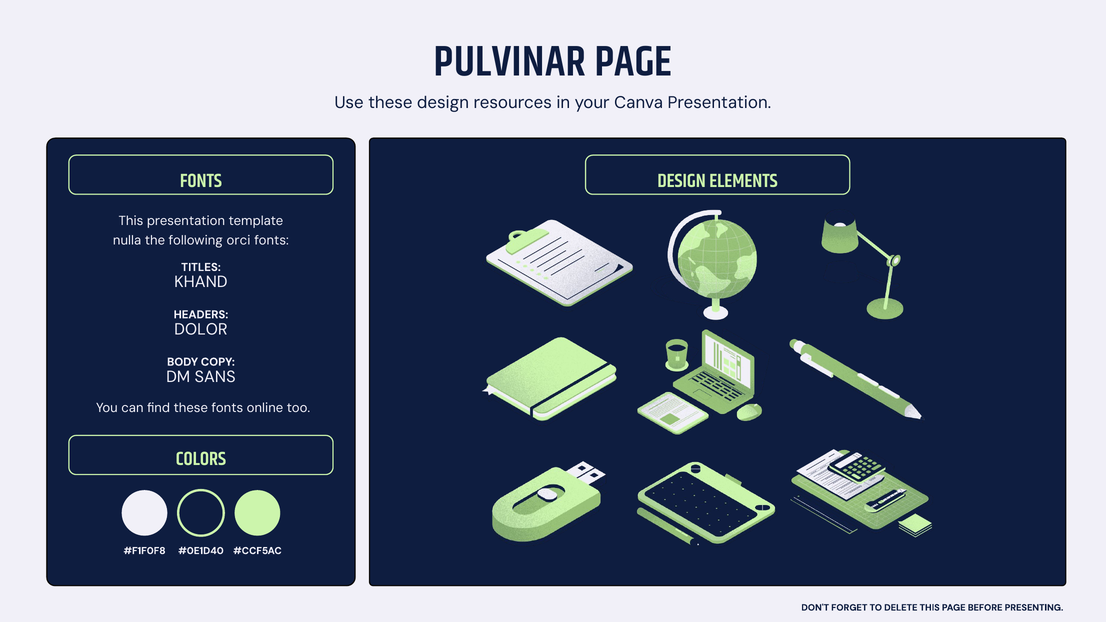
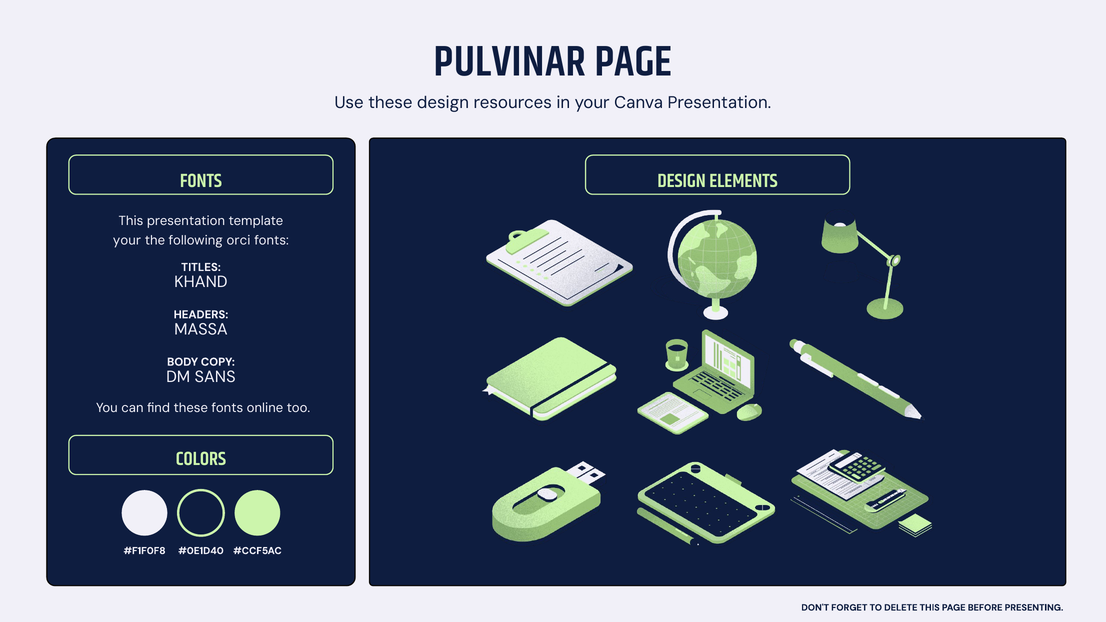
nulla: nulla -> your (127, 240)
DOLOR: DOLOR -> MASSA (201, 330)
